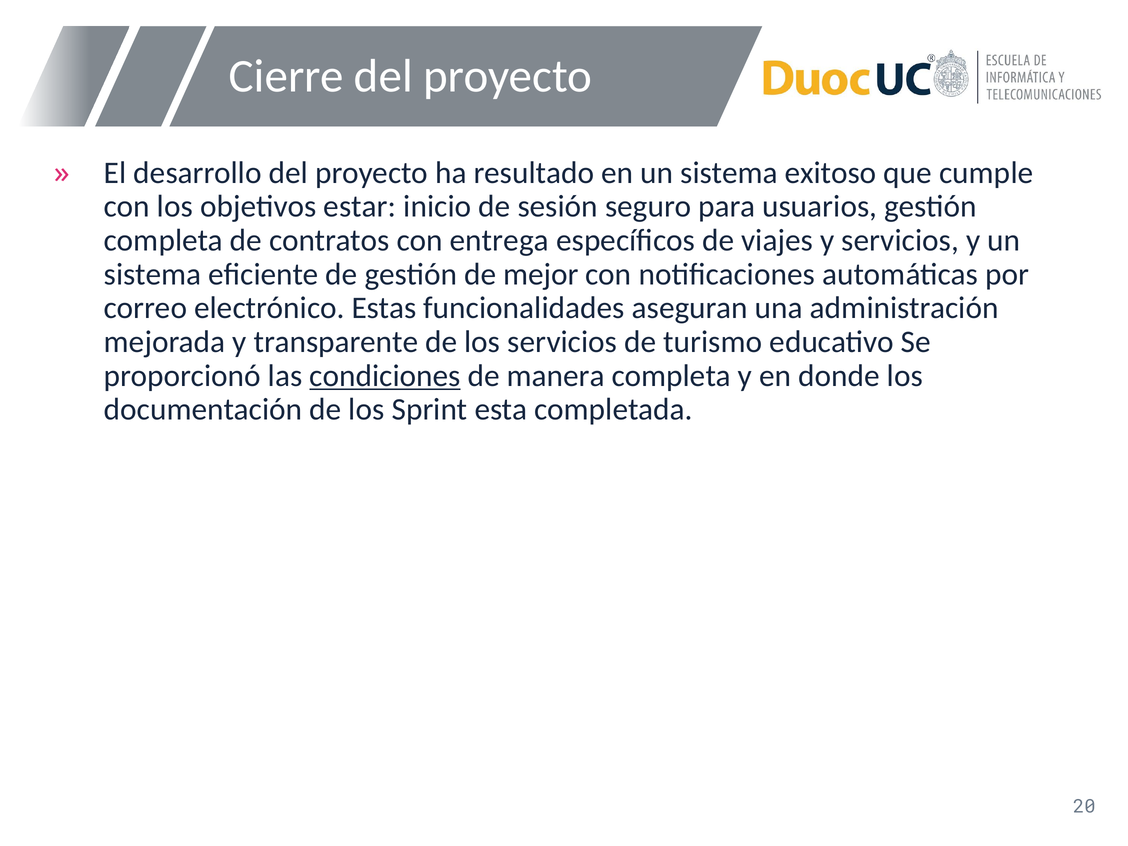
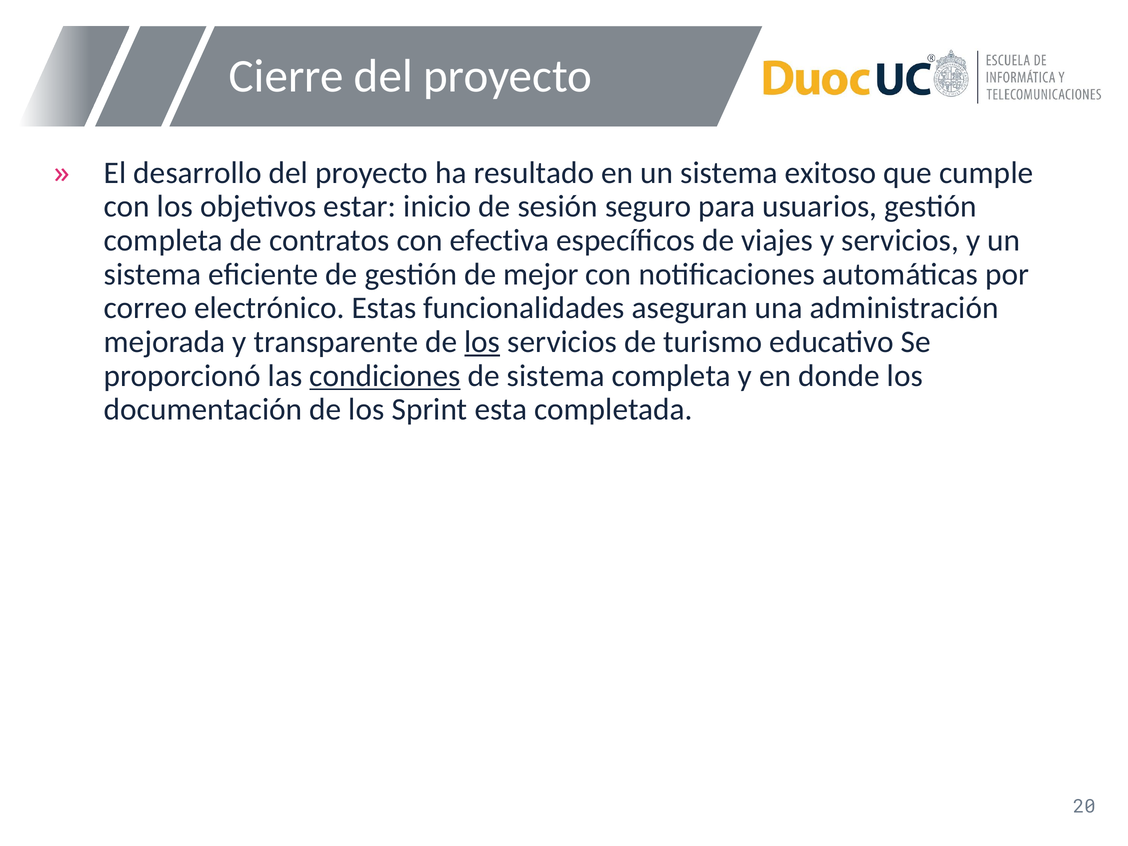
entrega: entrega -> efectiva (499, 240)
los underline: none -> present (482, 342)
de manera: manera -> sistema (556, 376)
